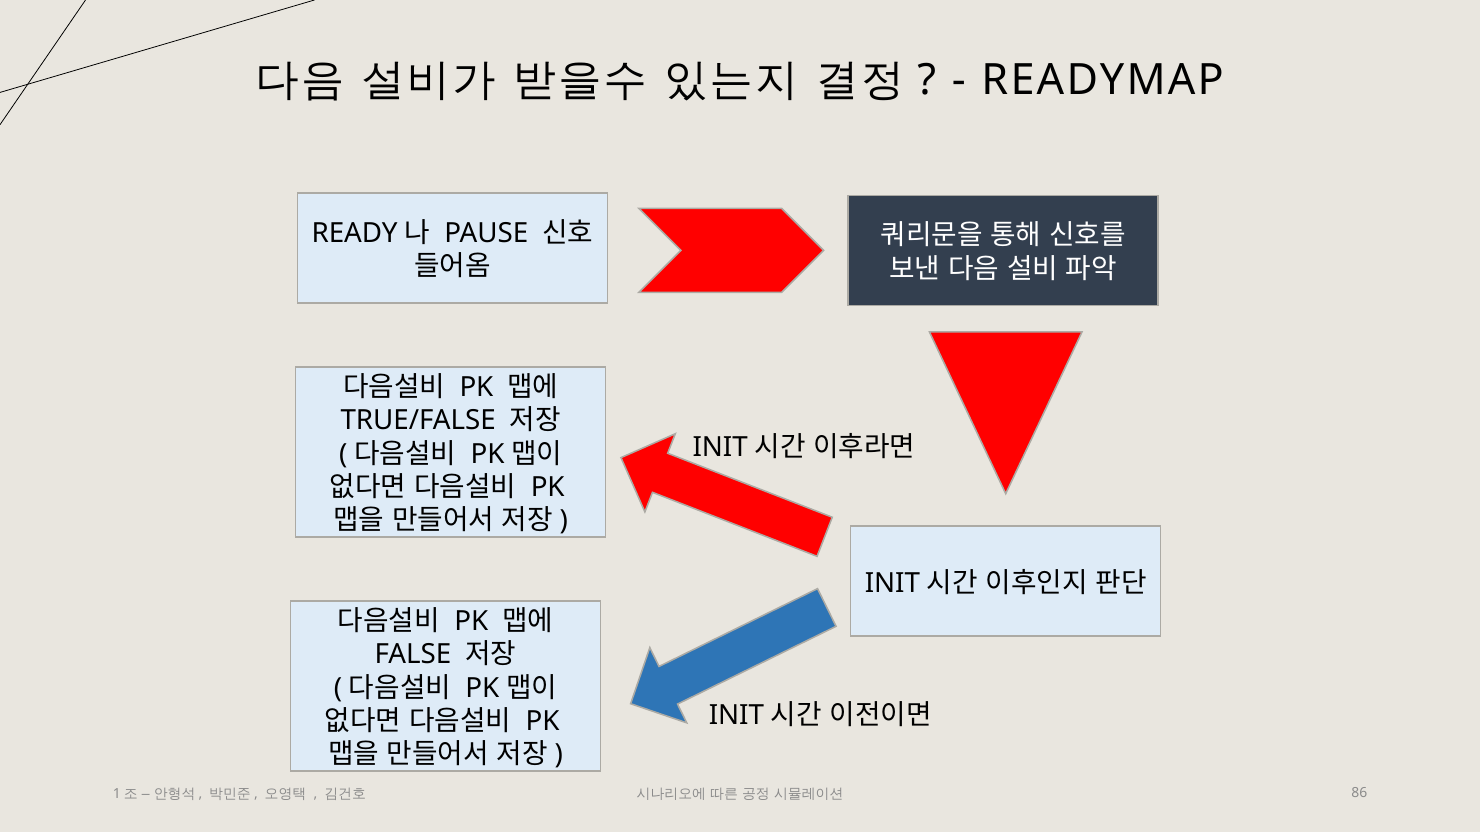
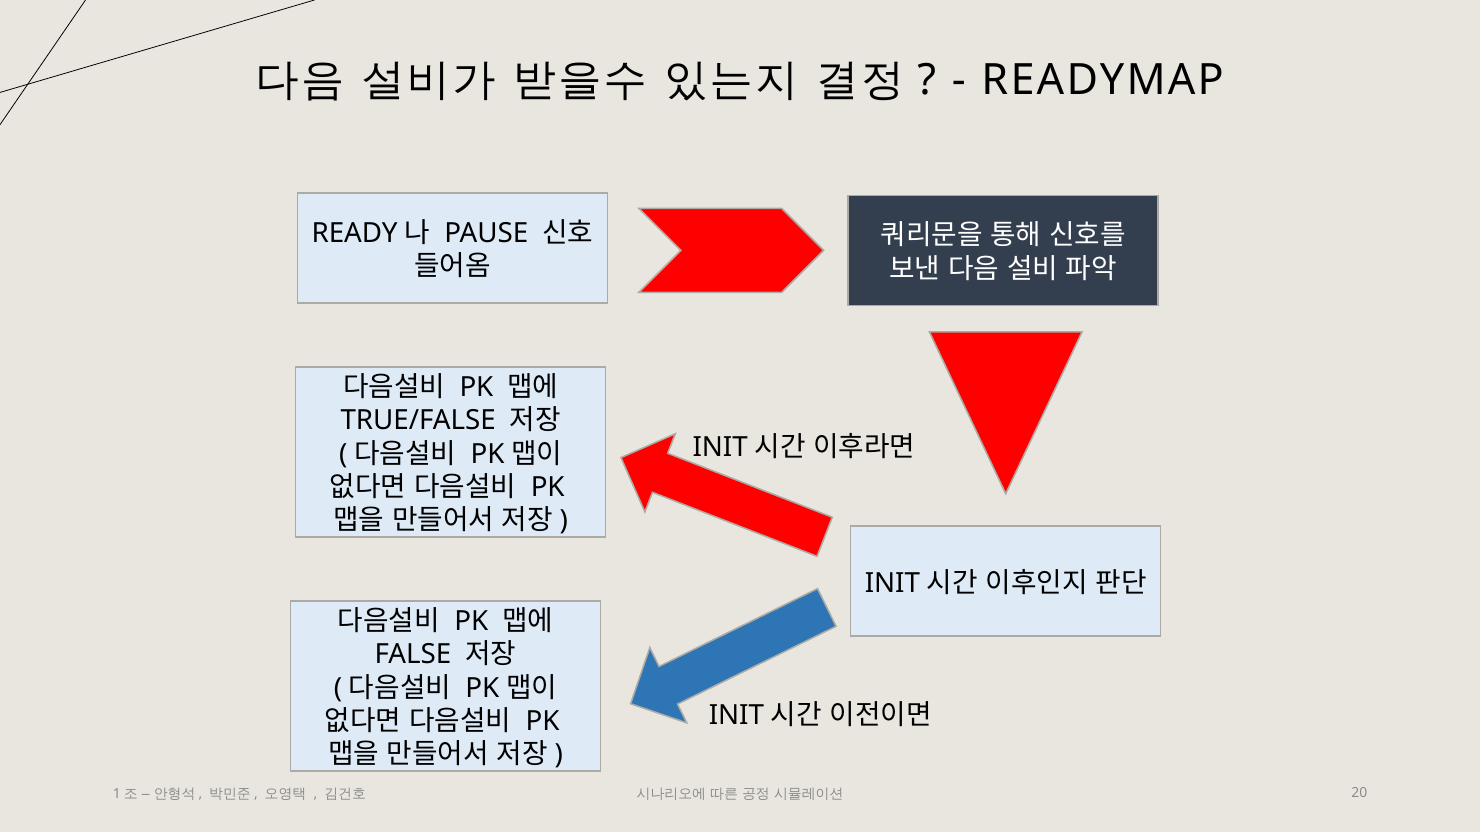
86: 86 -> 20 (1359, 794)
